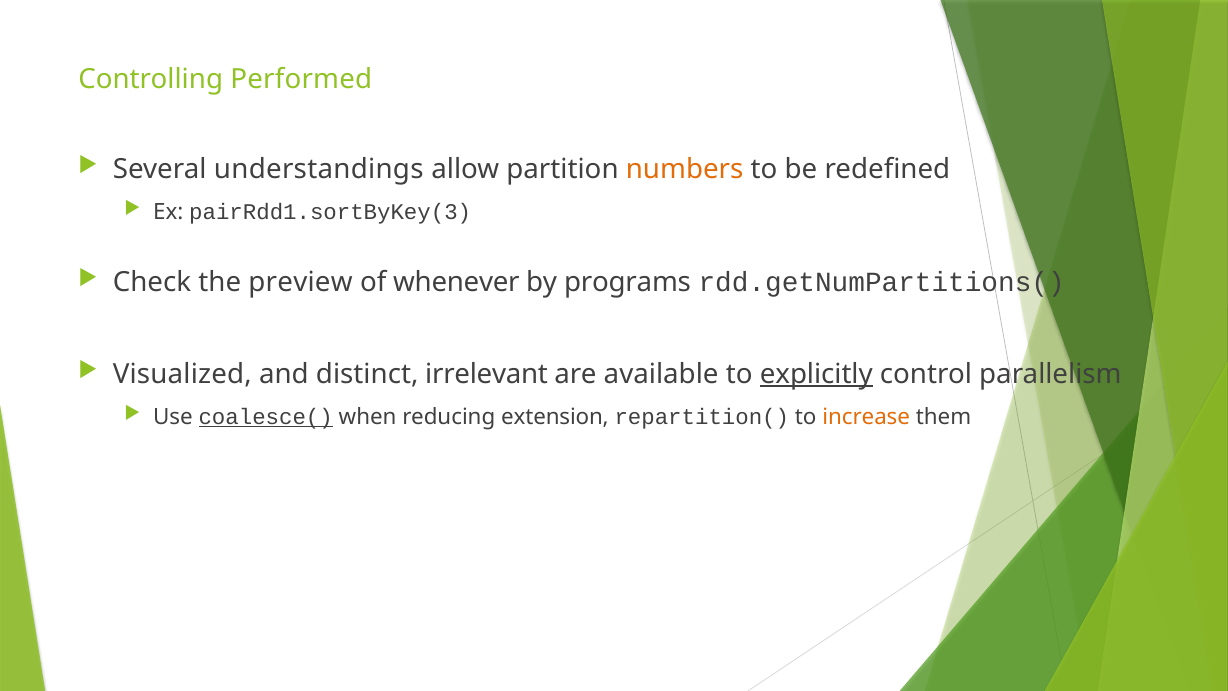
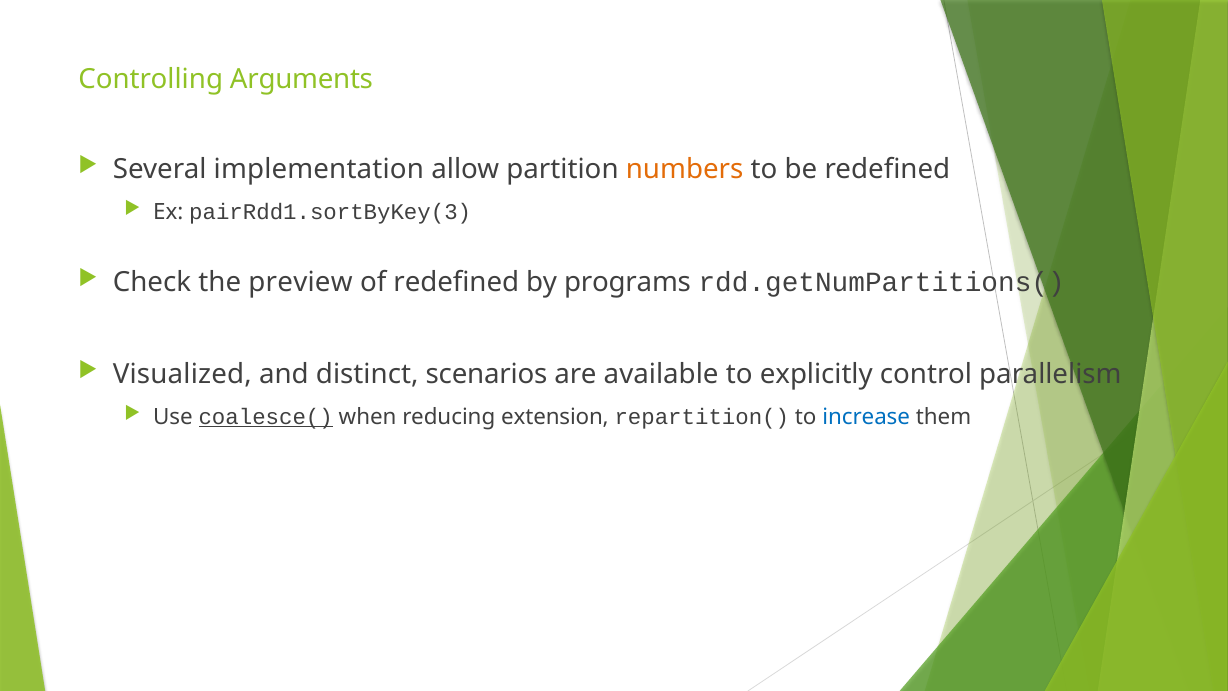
Performed: Performed -> Arguments (302, 79)
understandings: understandings -> implementation (319, 169)
of whenever: whenever -> redefined (456, 282)
irrelevant: irrelevant -> scenarios (487, 374)
explicitly underline: present -> none (816, 374)
increase colour: orange -> blue (866, 417)
